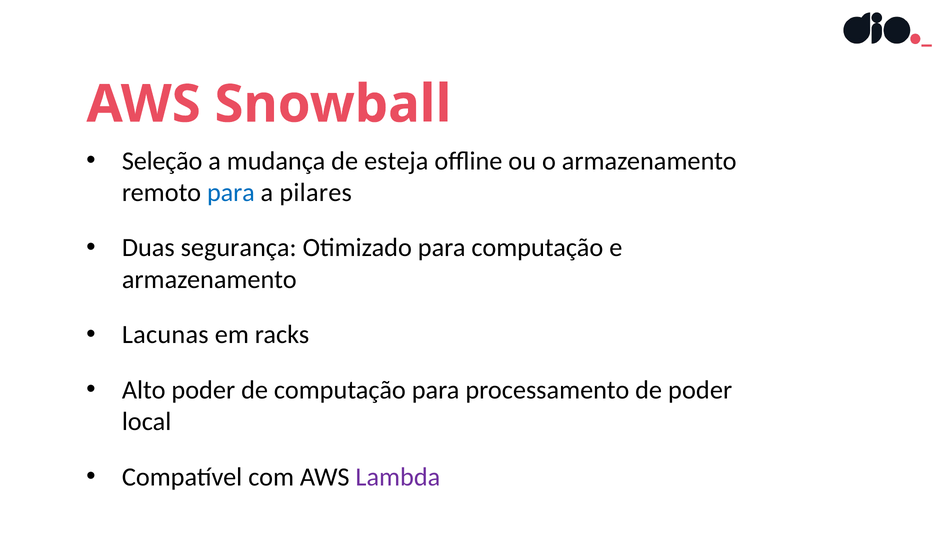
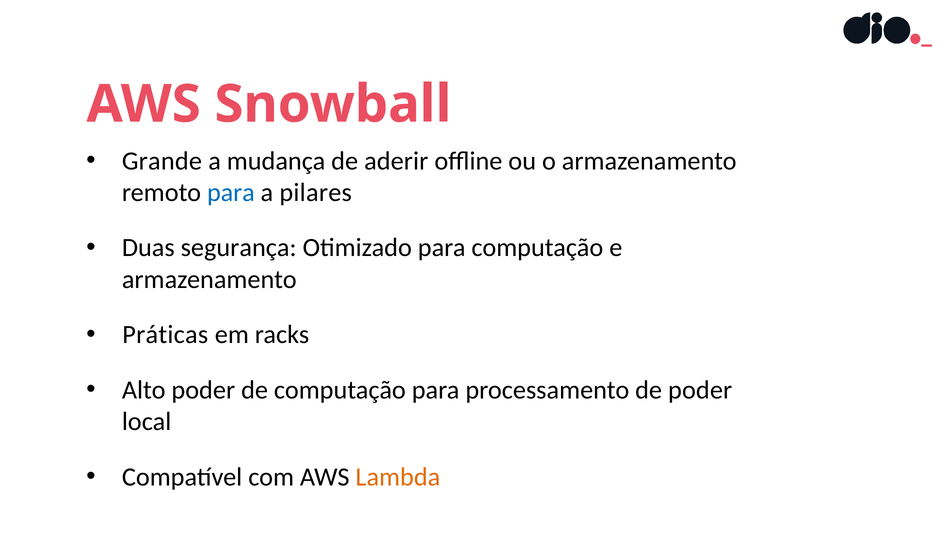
Seleção: Seleção -> Grande (162, 161)
esteja: esteja -> aderir (396, 161)
Lacunas: Lacunas -> Práticas (165, 335)
Lambda colour: purple -> orange (398, 477)
